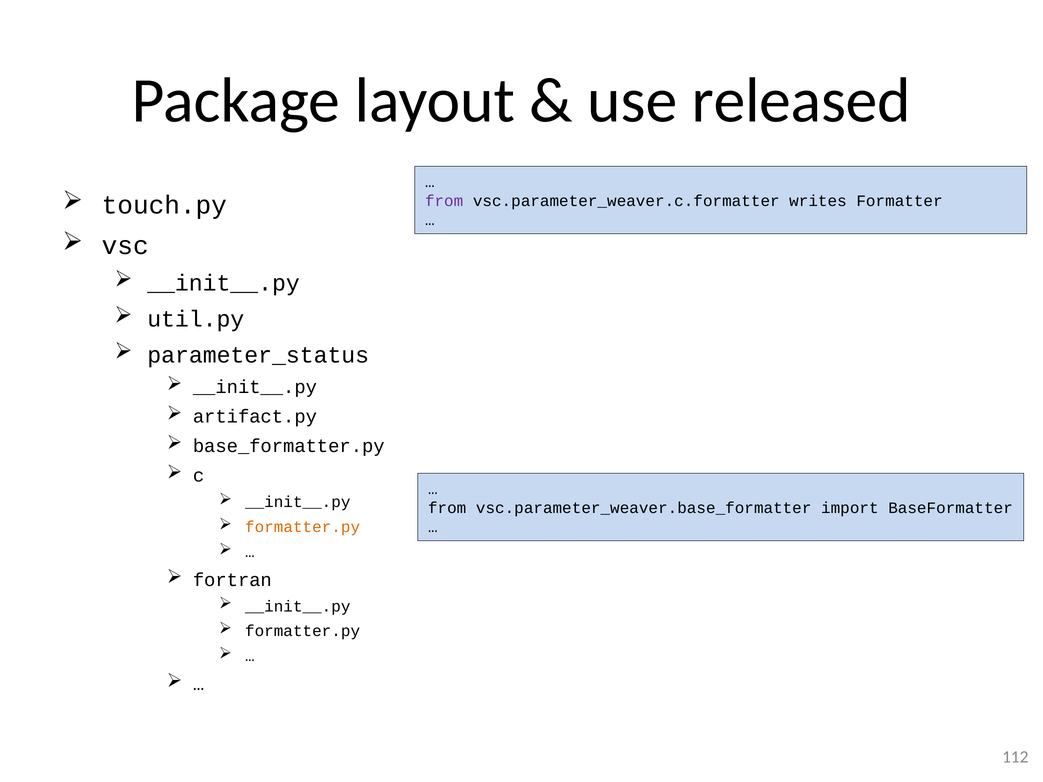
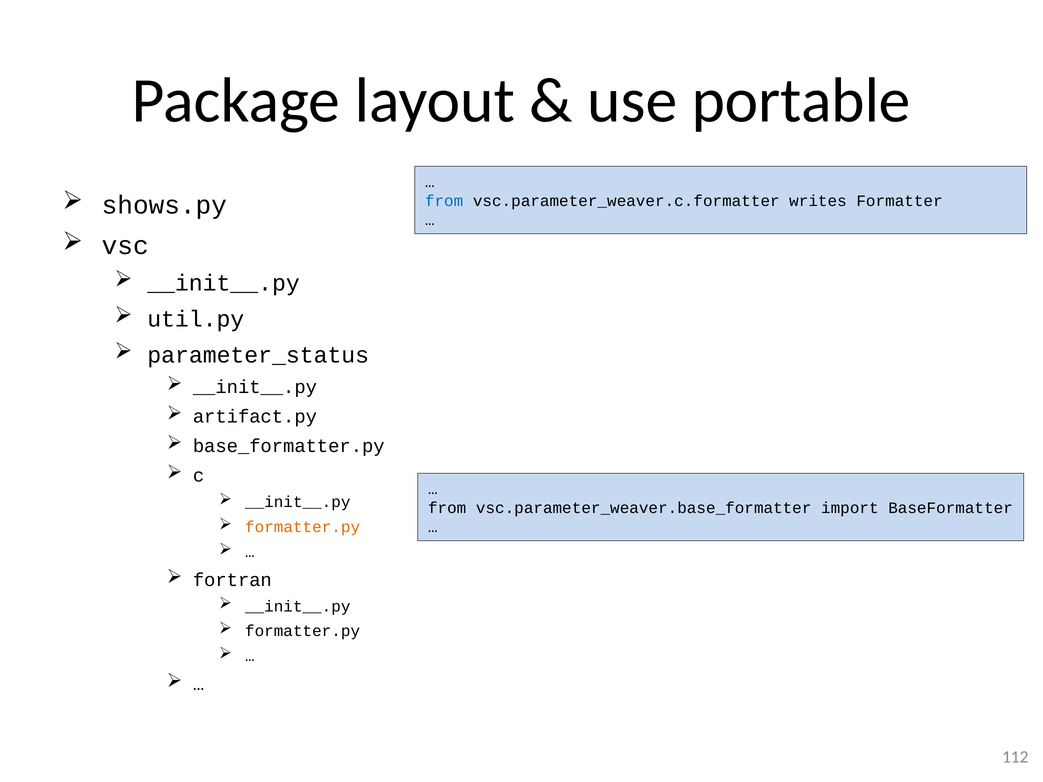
released: released -> portable (801, 101)
touch.py: touch.py -> shows.py (164, 205)
from colour: purple -> blue (444, 201)
